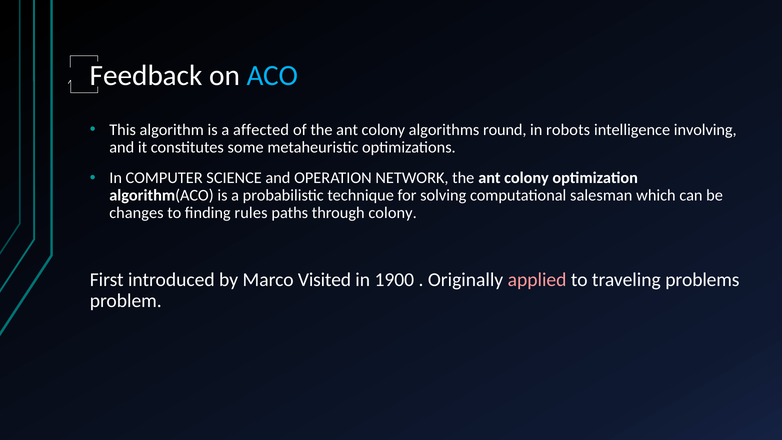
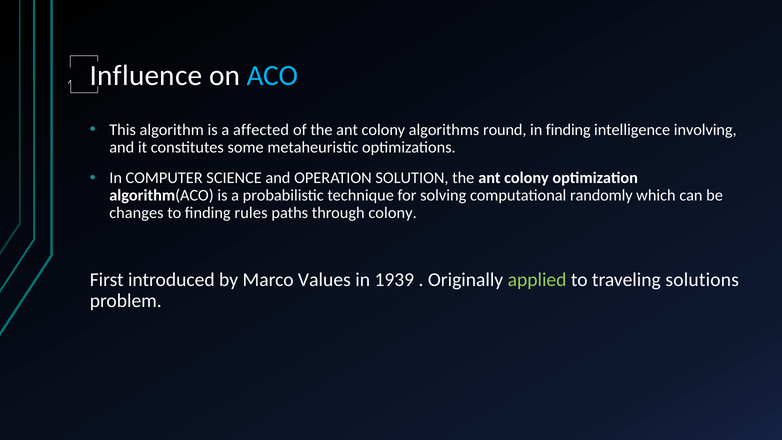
Feedback: Feedback -> Influence (146, 76)
in robots: robots -> finding (568, 130)
NETWORK: NETWORK -> SOLUTION (412, 178)
salesman: salesman -> randomly (601, 195)
Visited: Visited -> Values (324, 280)
1900: 1900 -> 1939 (394, 280)
applied colour: pink -> light green (537, 280)
problems: problems -> solutions (702, 280)
